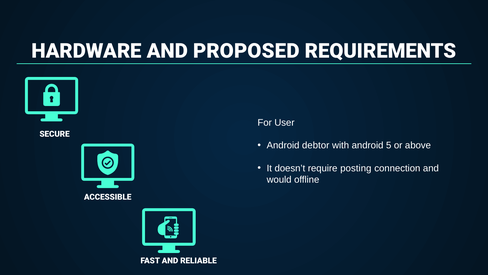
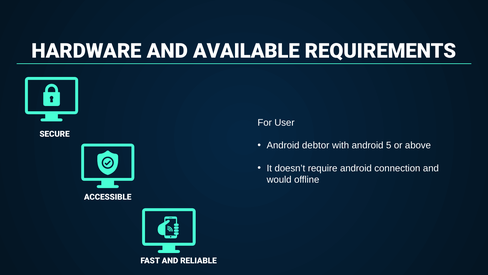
PROPOSED: PROPOSED -> AVAILABLE (246, 51)
require posting: posting -> android (356, 168)
